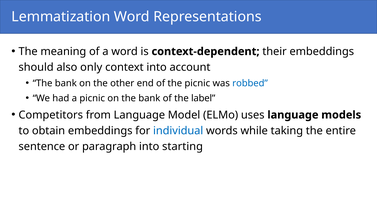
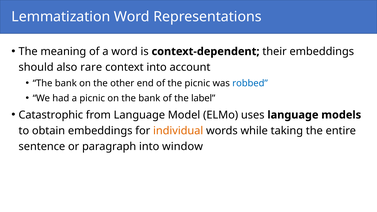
only: only -> rare (91, 67)
Competitors: Competitors -> Catastrophic (51, 115)
individual colour: blue -> orange (178, 131)
starting: starting -> window (183, 147)
